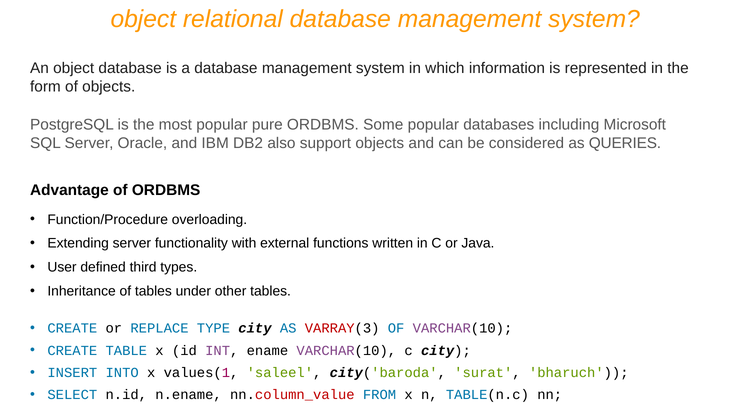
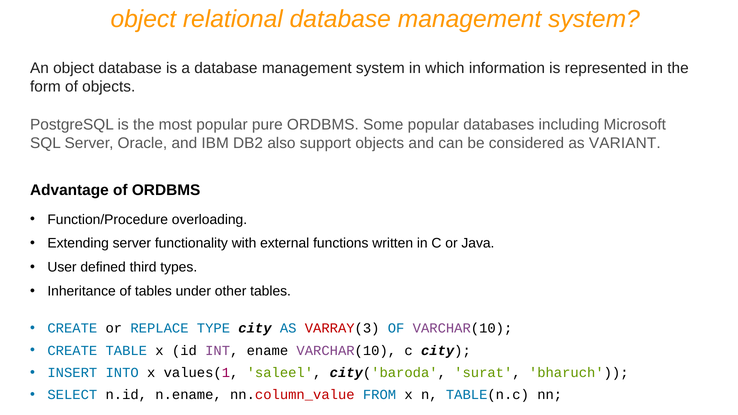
QUERIES: QUERIES -> VARIANT (625, 143)
